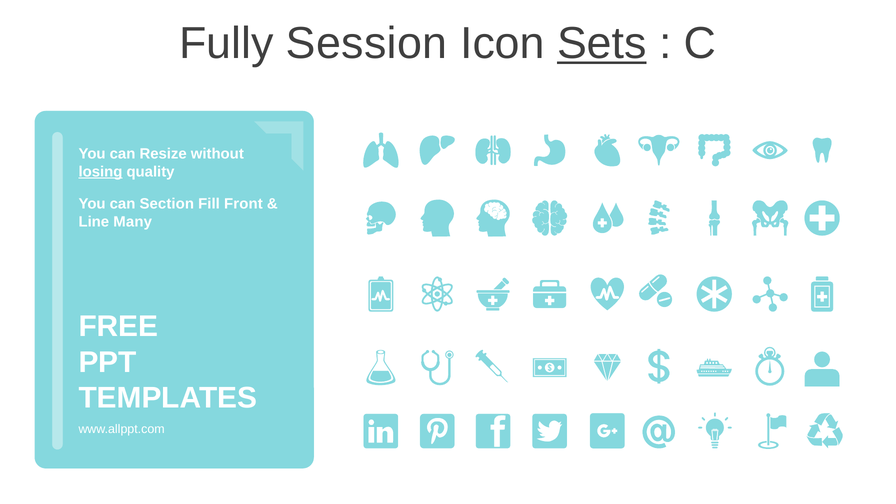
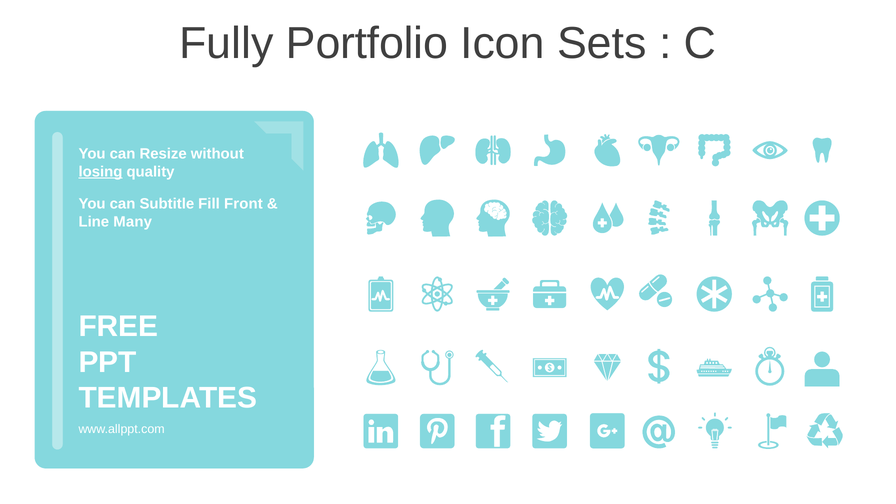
Session: Session -> Portfolio (367, 43)
Sets underline: present -> none (602, 43)
Section: Section -> Subtitle (167, 204)
